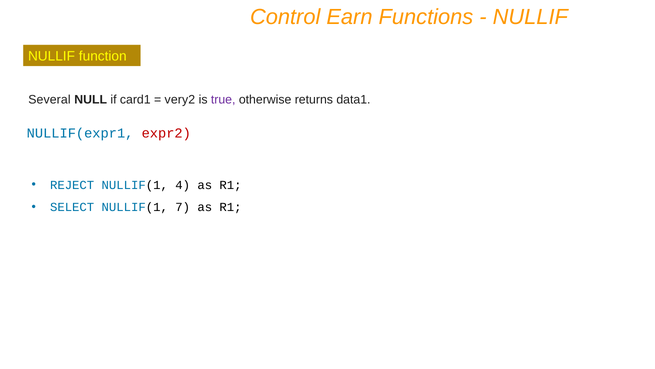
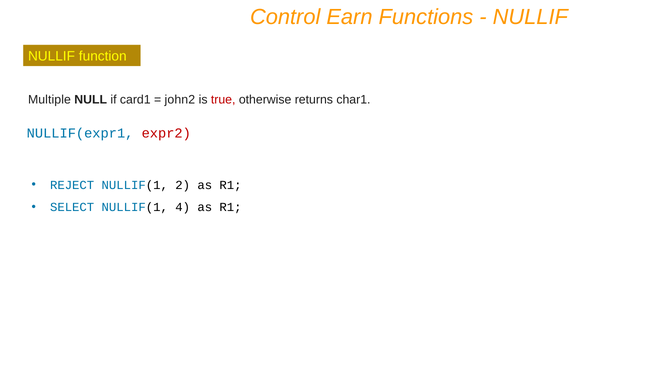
Several: Several -> Multiple (49, 100)
very2: very2 -> john2 (180, 100)
true colour: purple -> red (223, 100)
data1: data1 -> char1 (353, 100)
4: 4 -> 2 (183, 185)
7: 7 -> 4 (183, 207)
